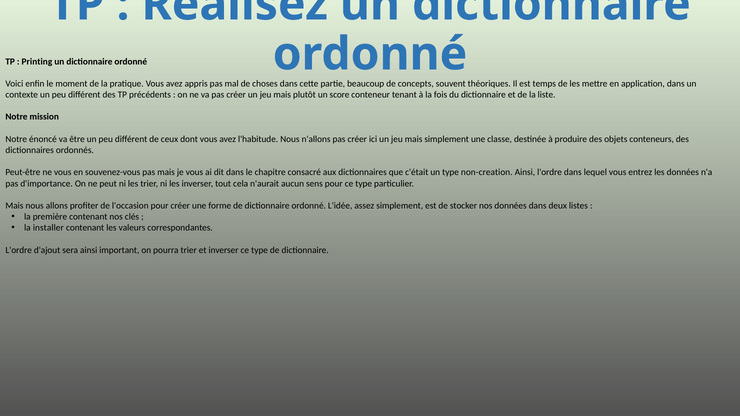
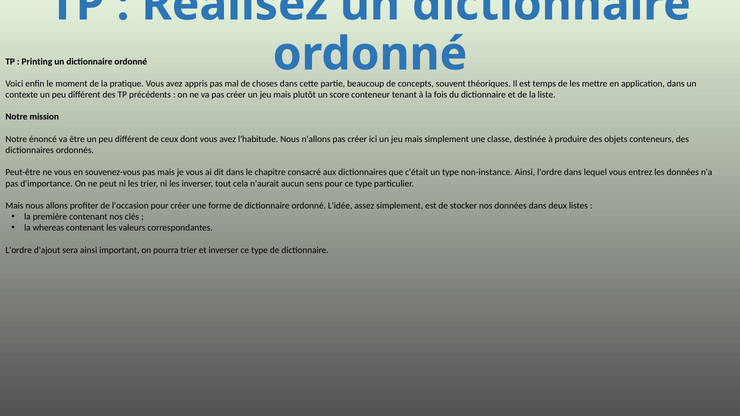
non-creation: non-creation -> non-instance (487, 173)
installer: installer -> whereas (48, 228)
